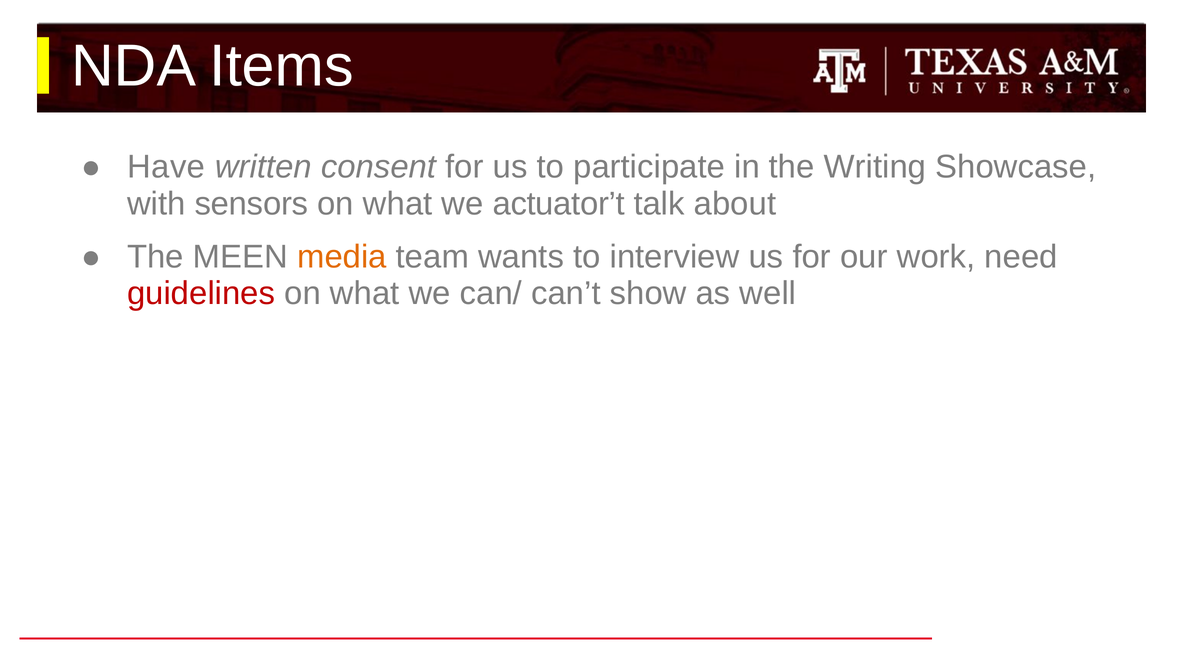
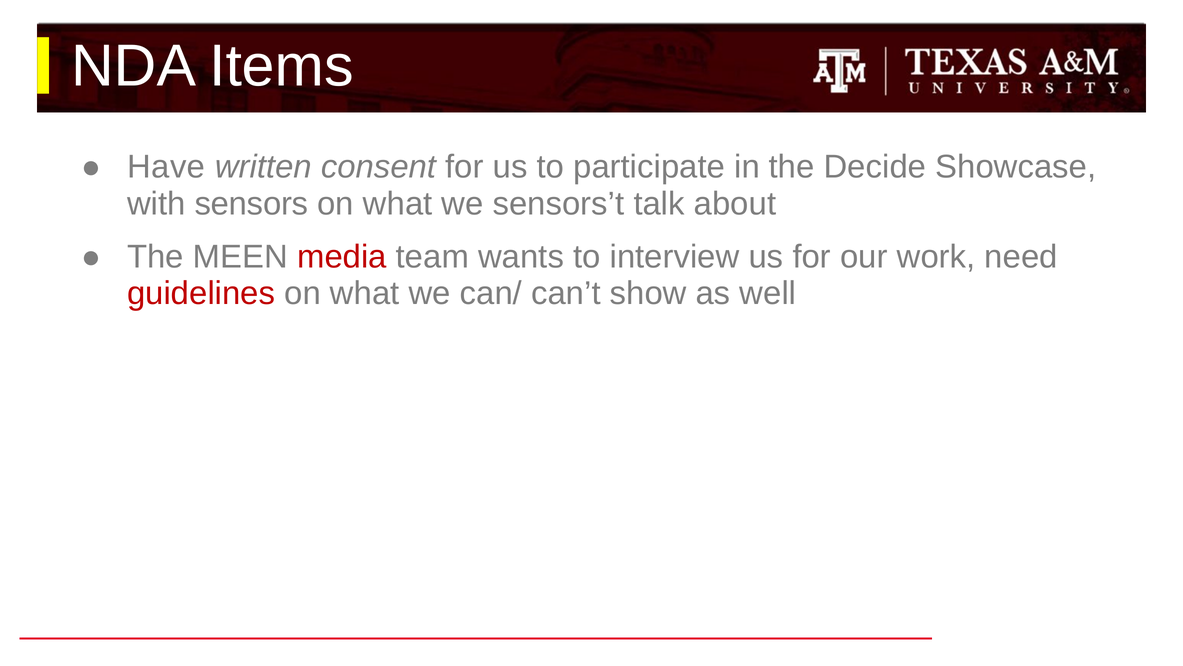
Writing: Writing -> Decide (875, 167)
actuator’t: actuator’t -> sensors’t (558, 203)
media colour: orange -> red (342, 257)
